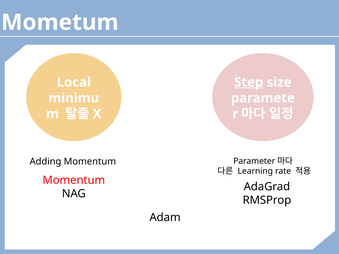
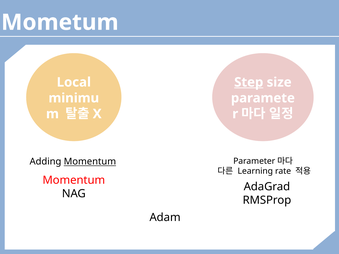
Momentum underline: none -> present (90, 162)
